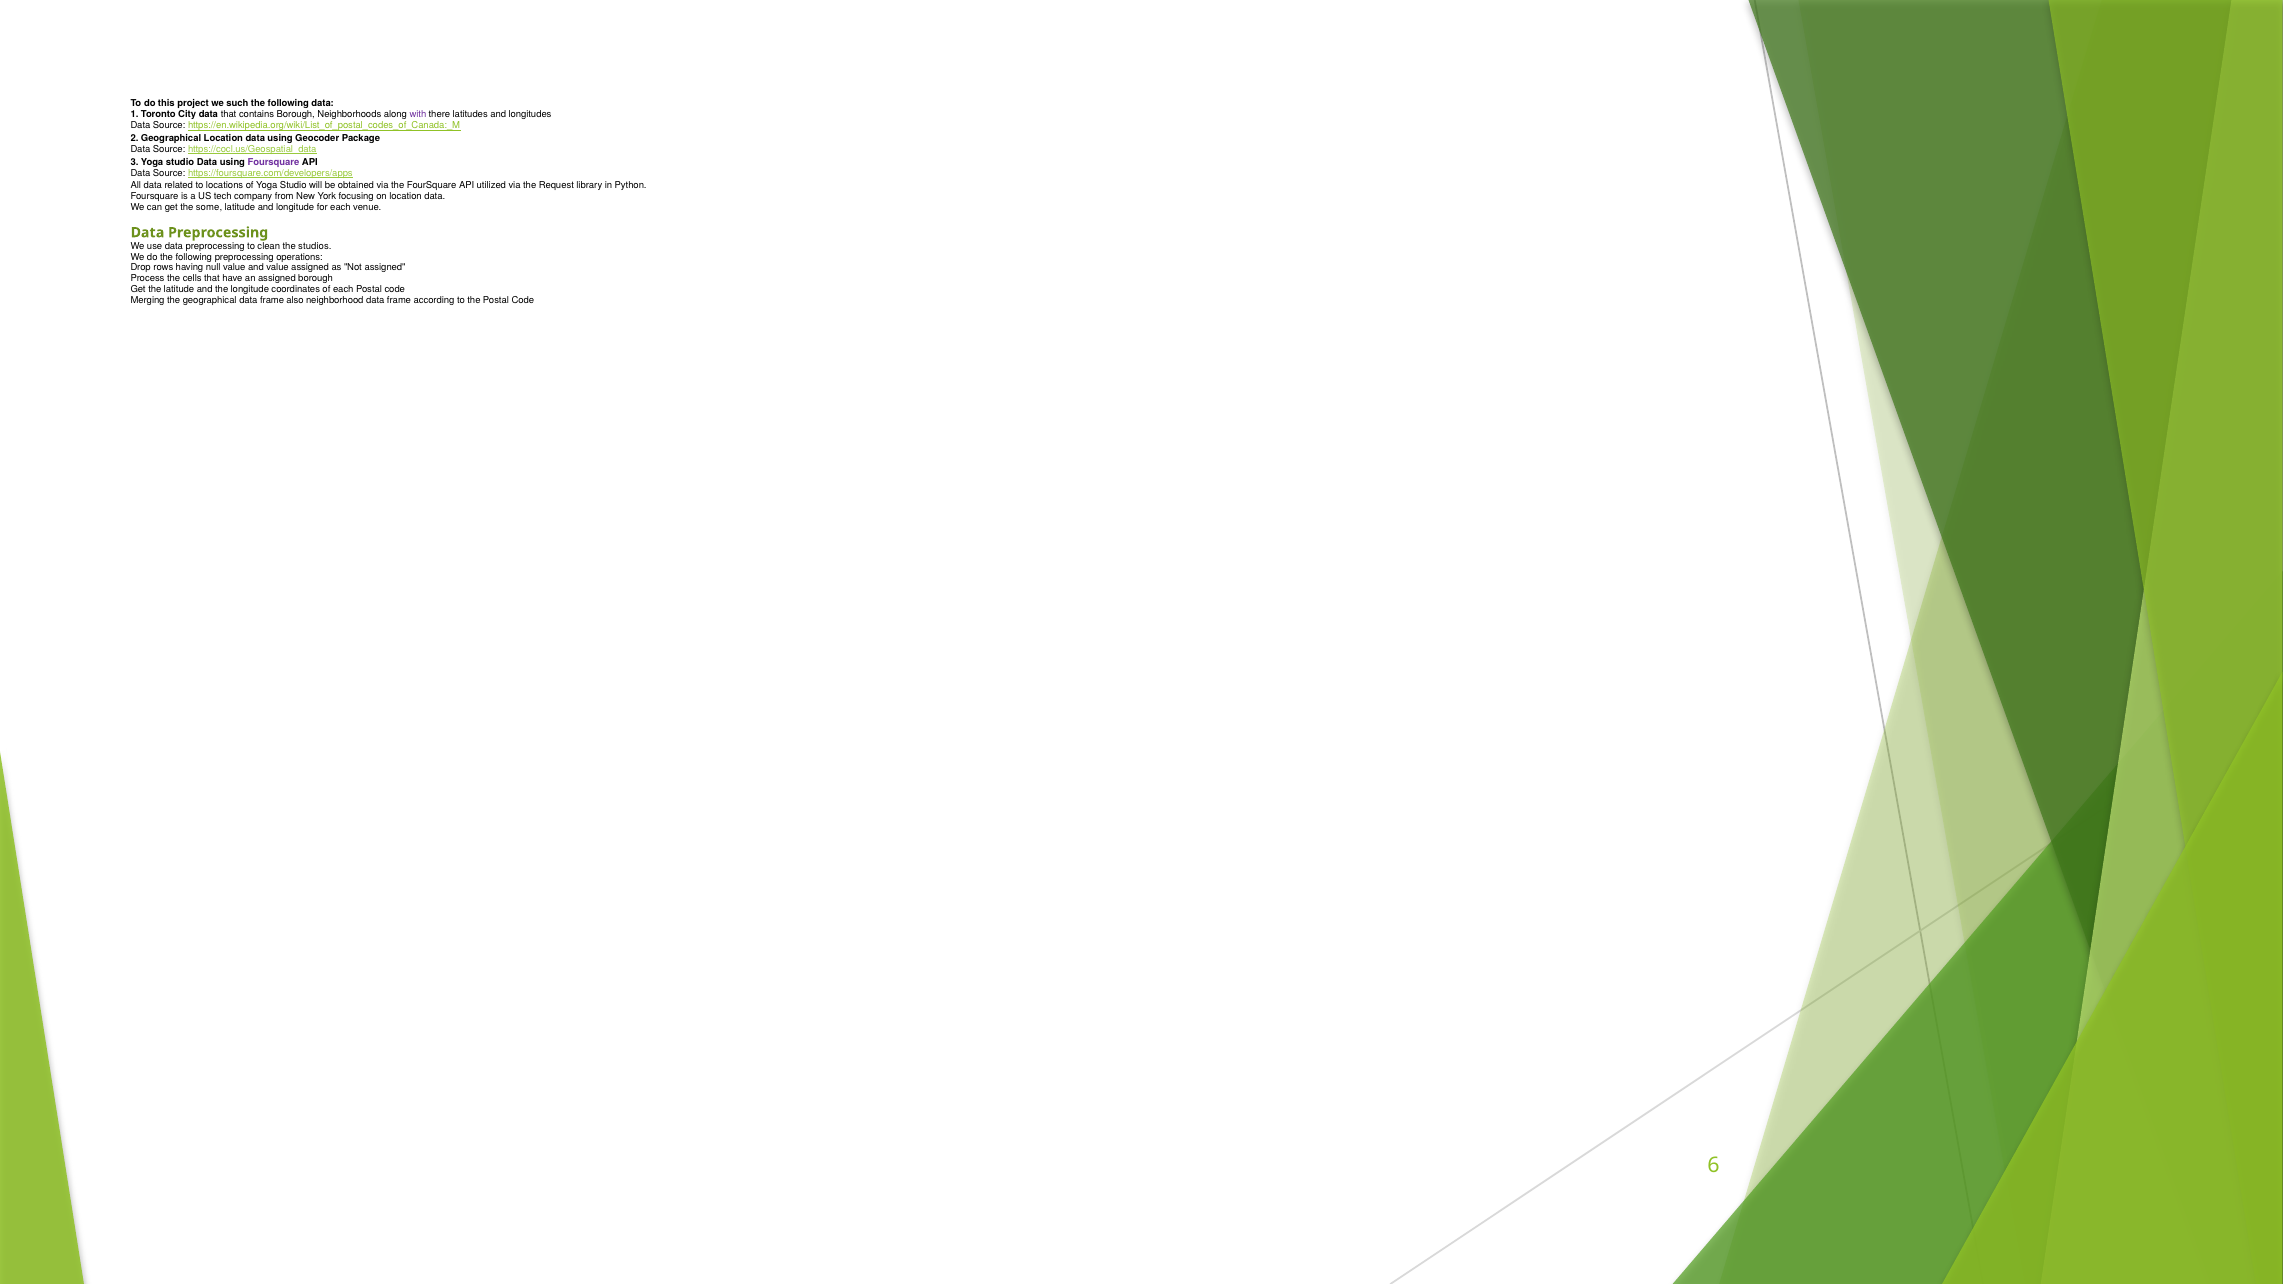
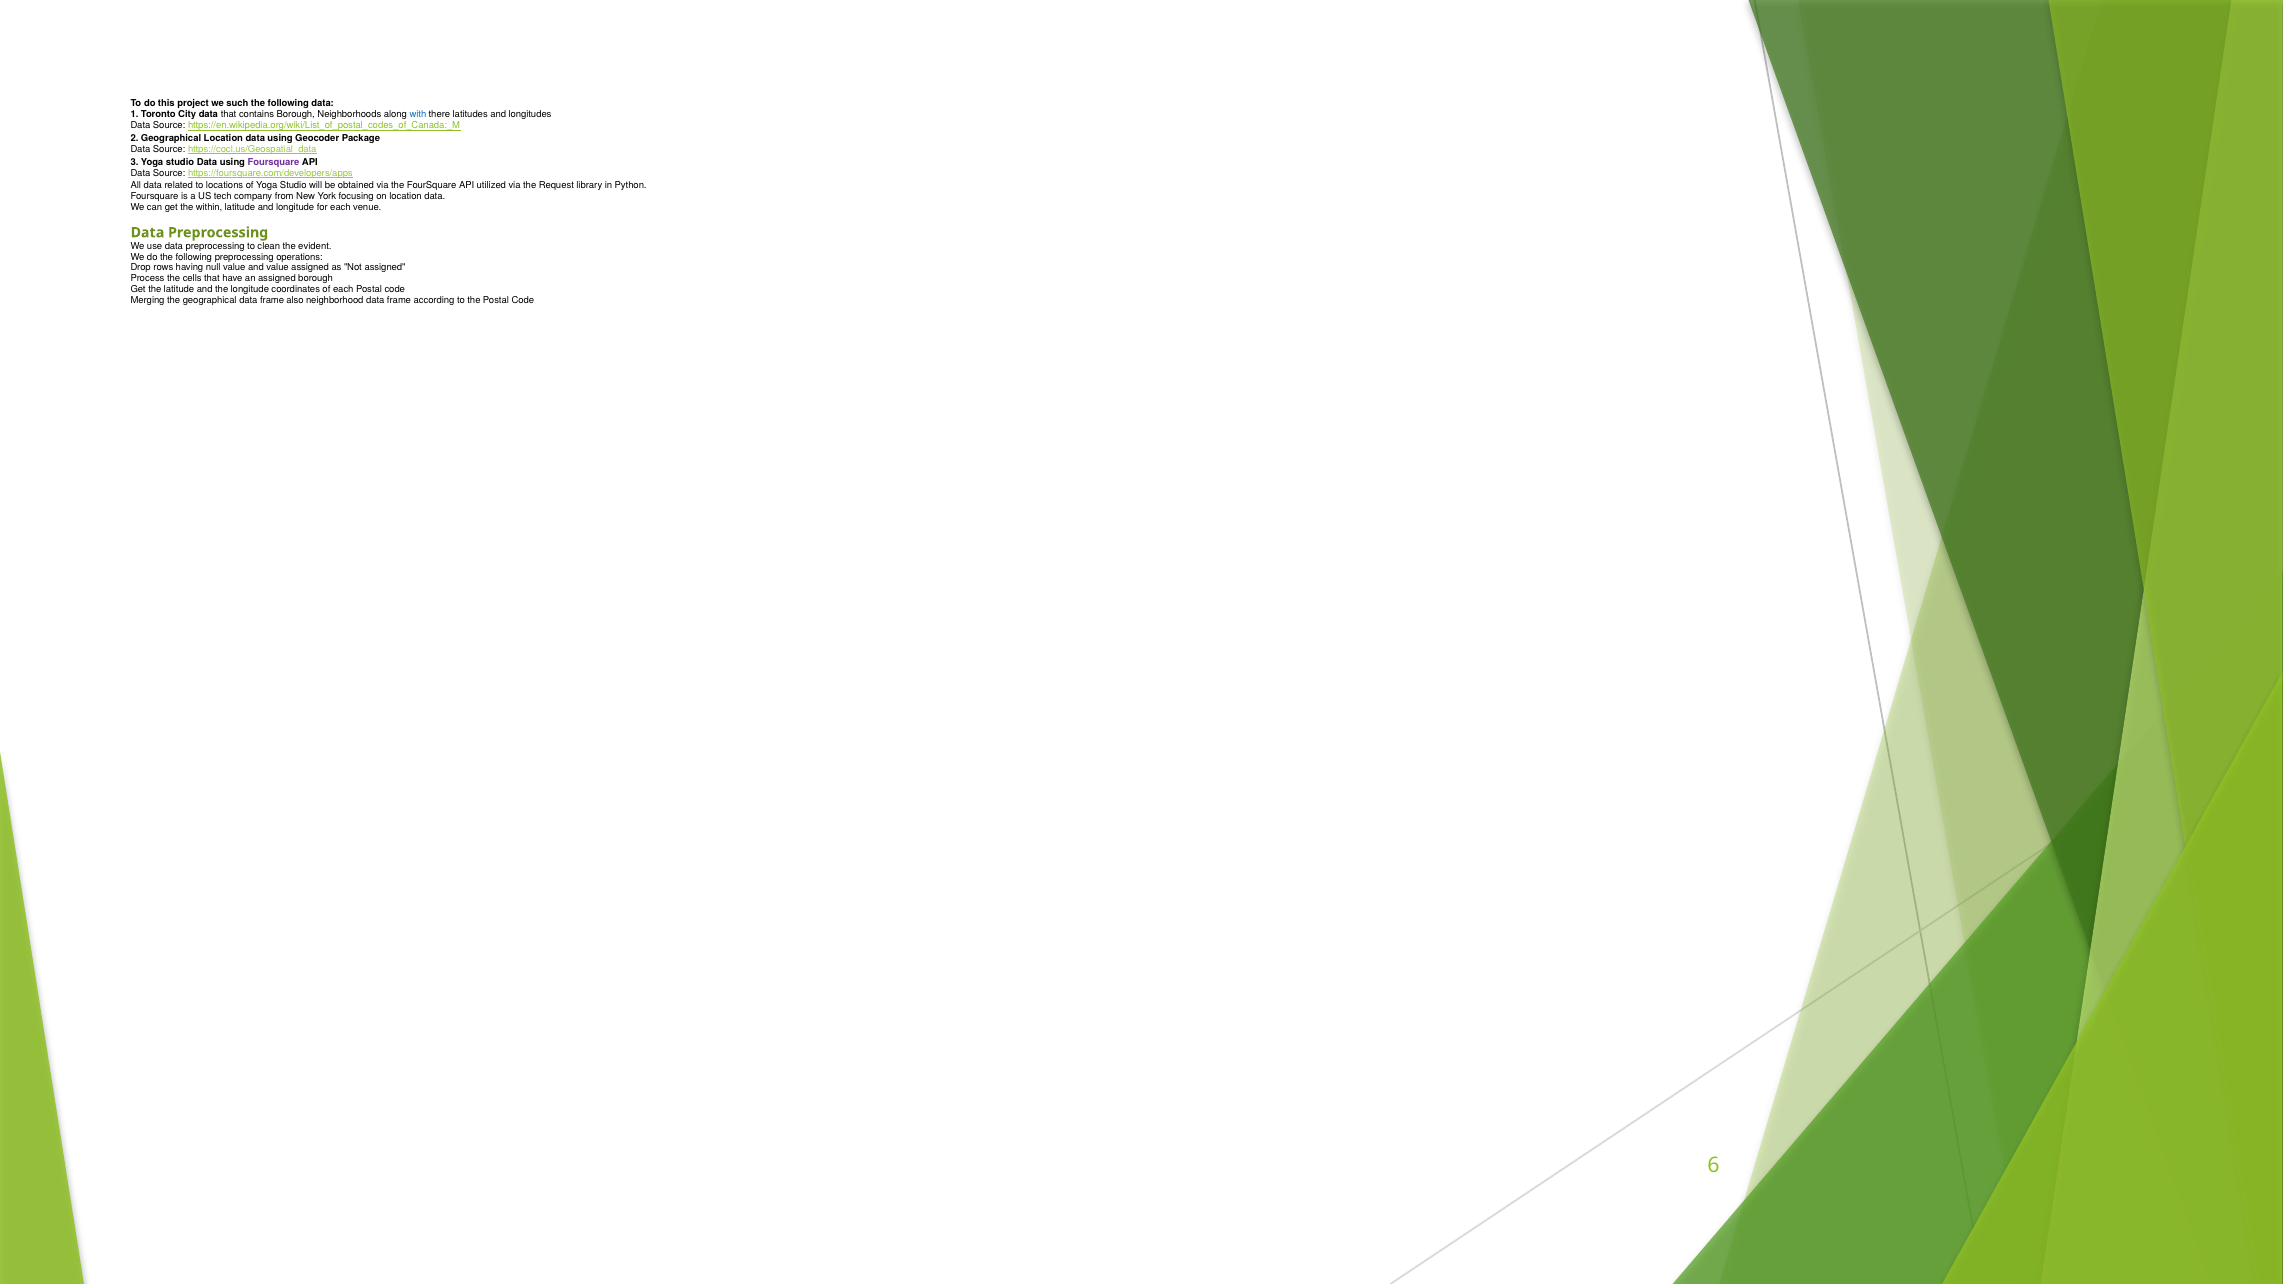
with colour: purple -> blue (418, 114)
some: some -> within (209, 208)
studios: studios -> evident (315, 246)
